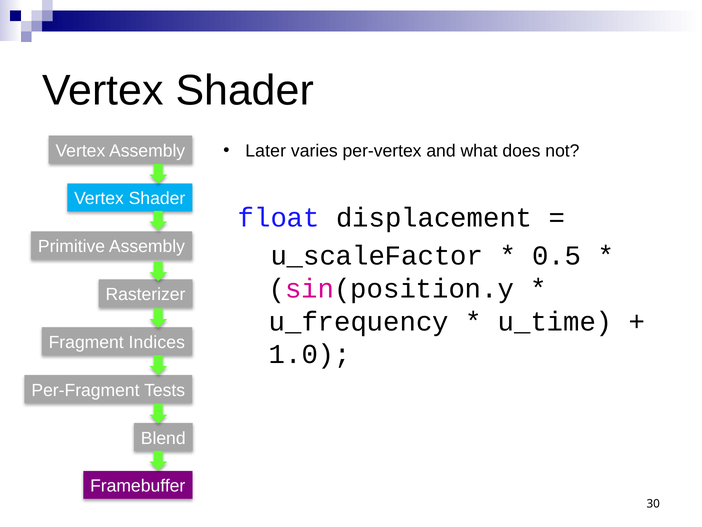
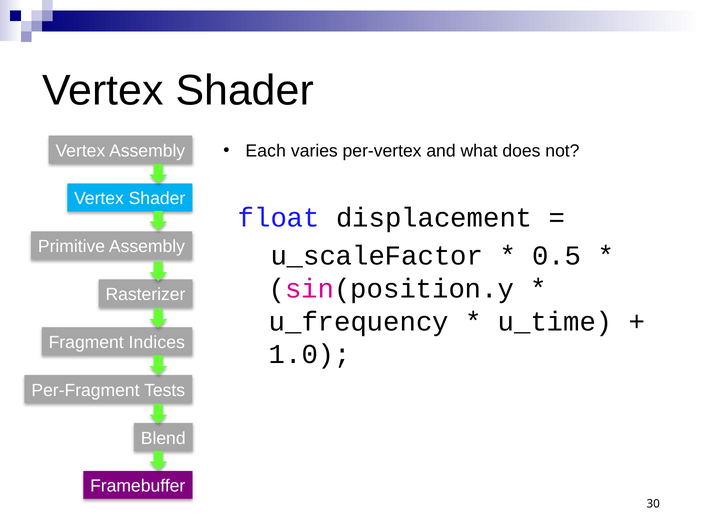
Later: Later -> Each (266, 151)
